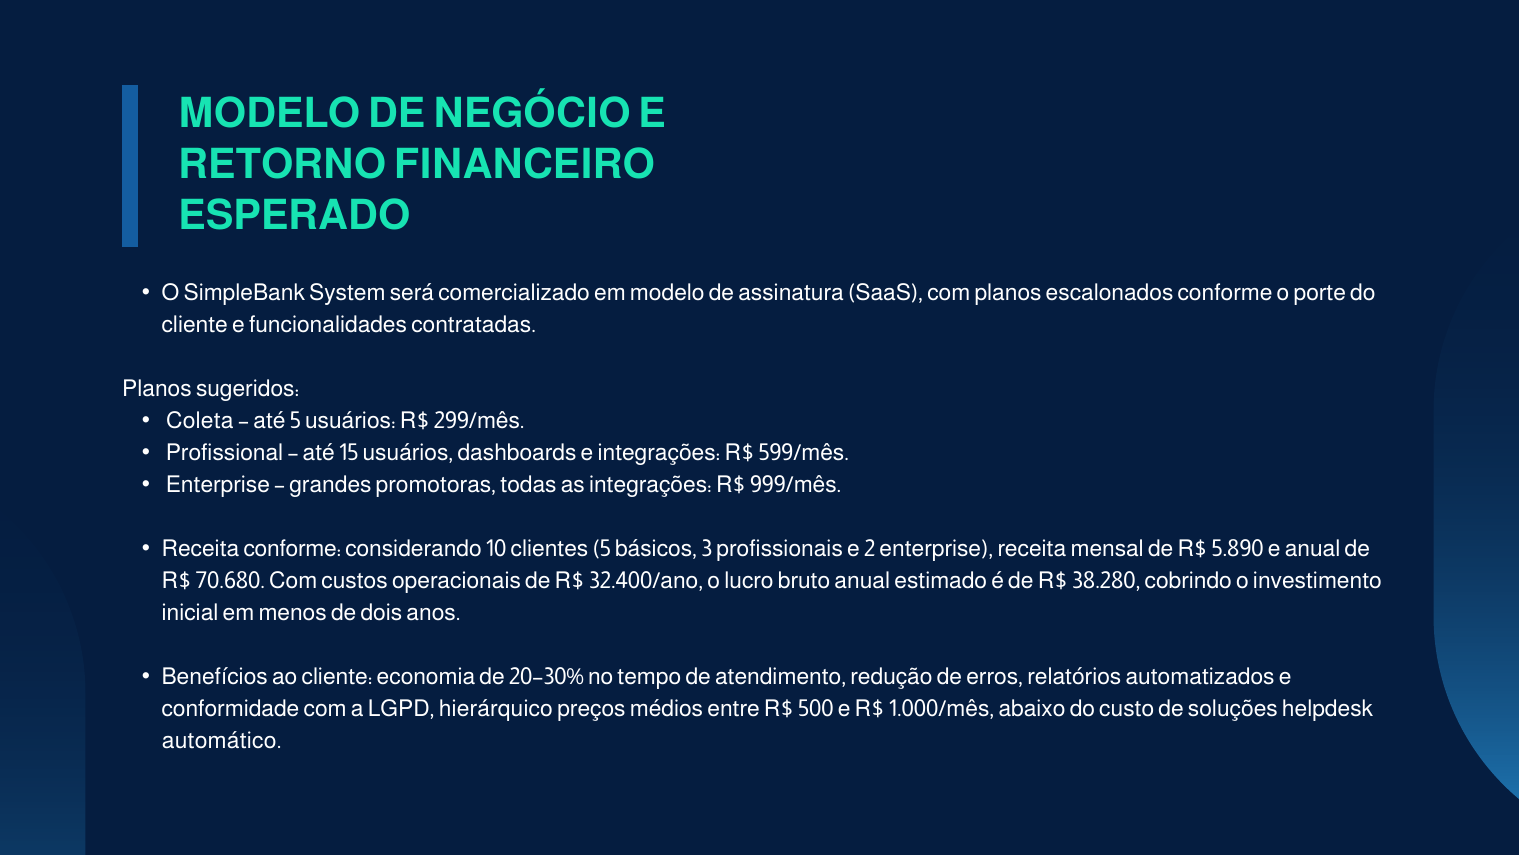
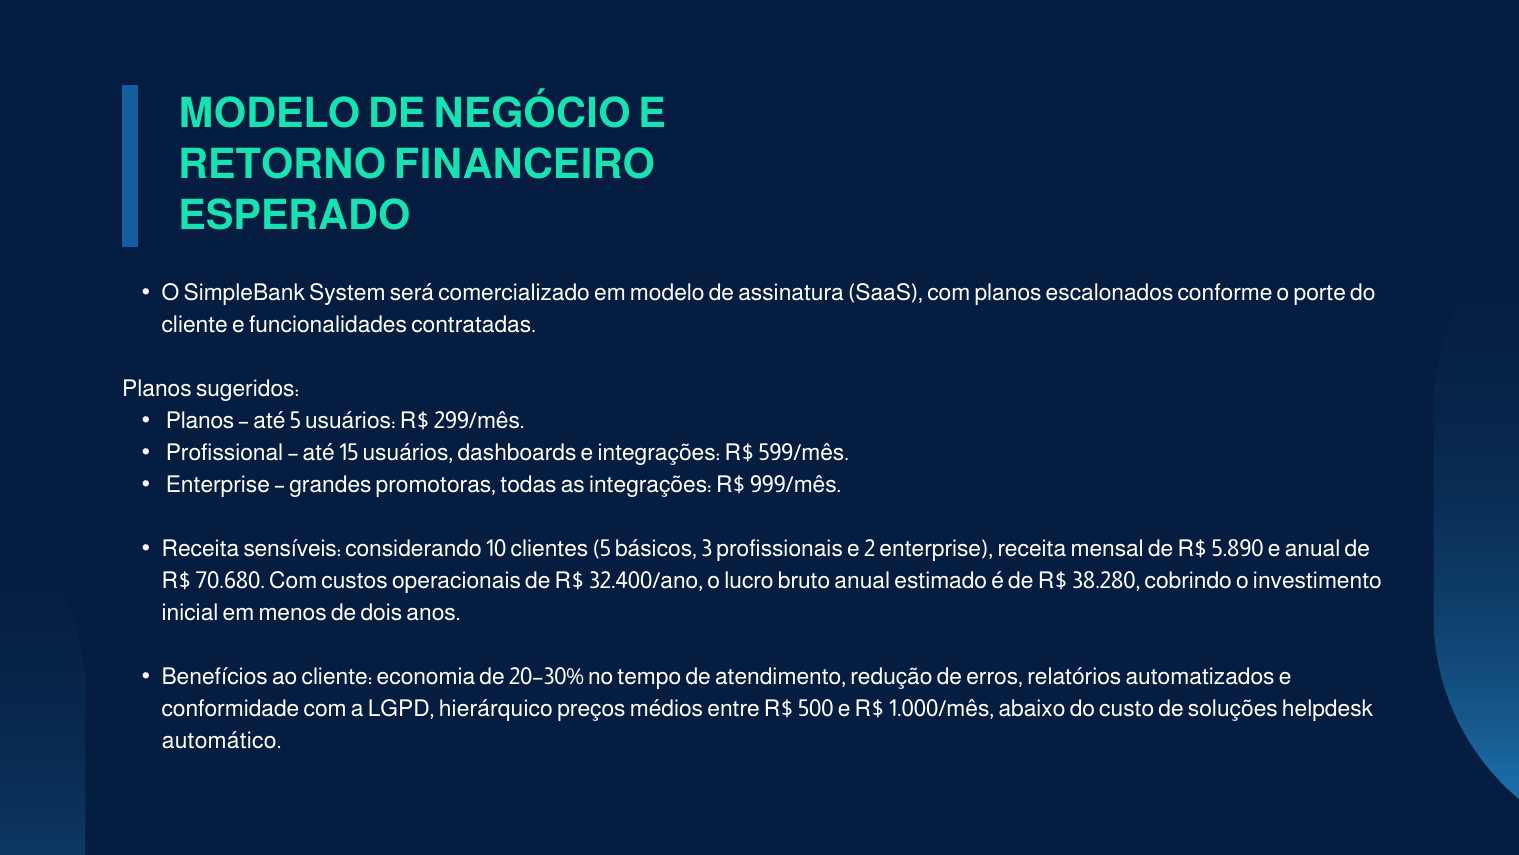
Coleta: Coleta -> Planos (200, 421)
Receita conforme: conforme -> sensíveis (292, 549)
